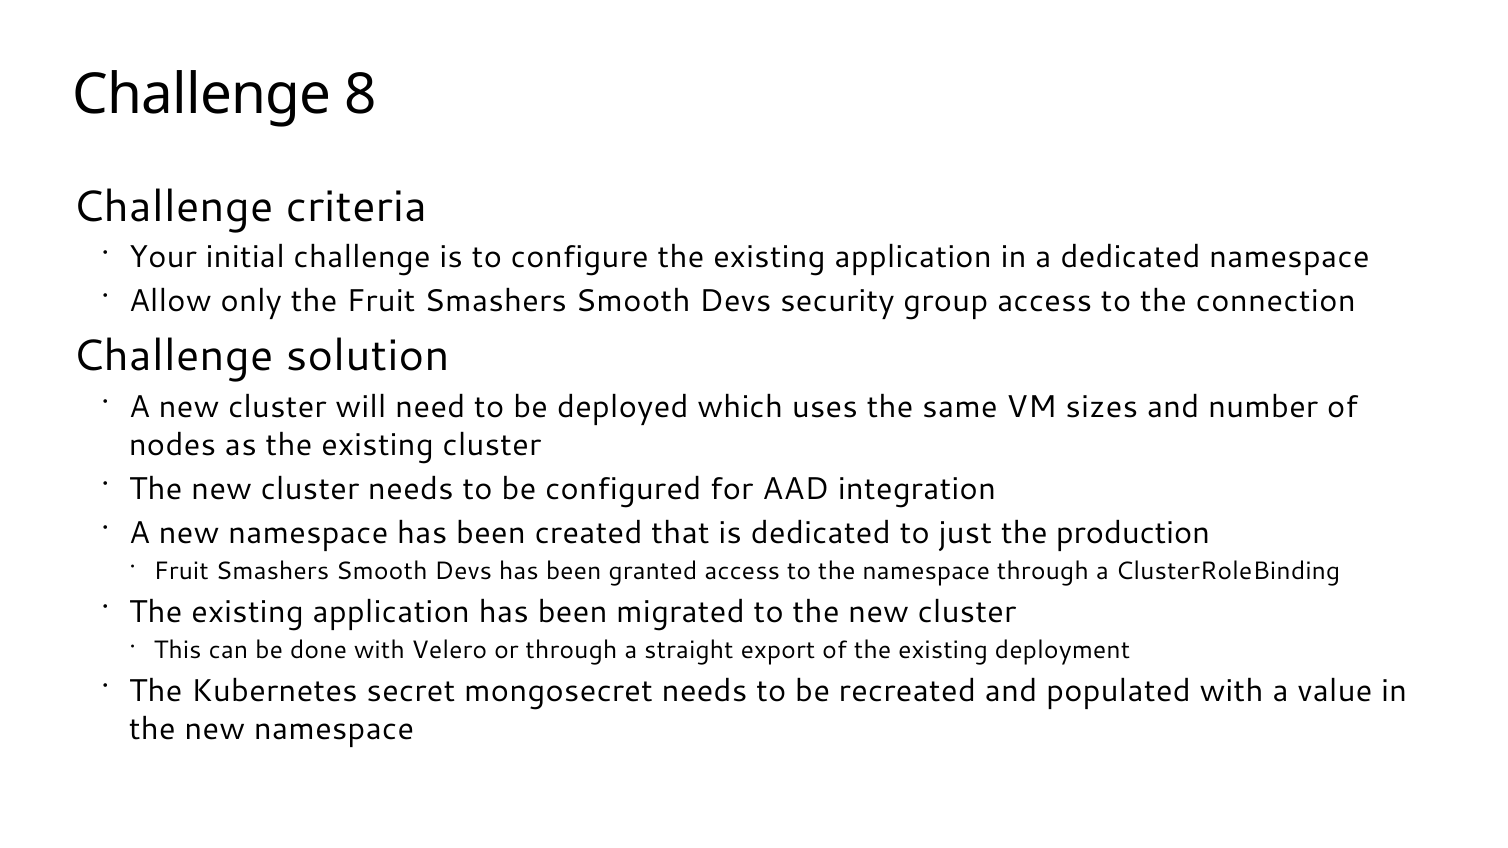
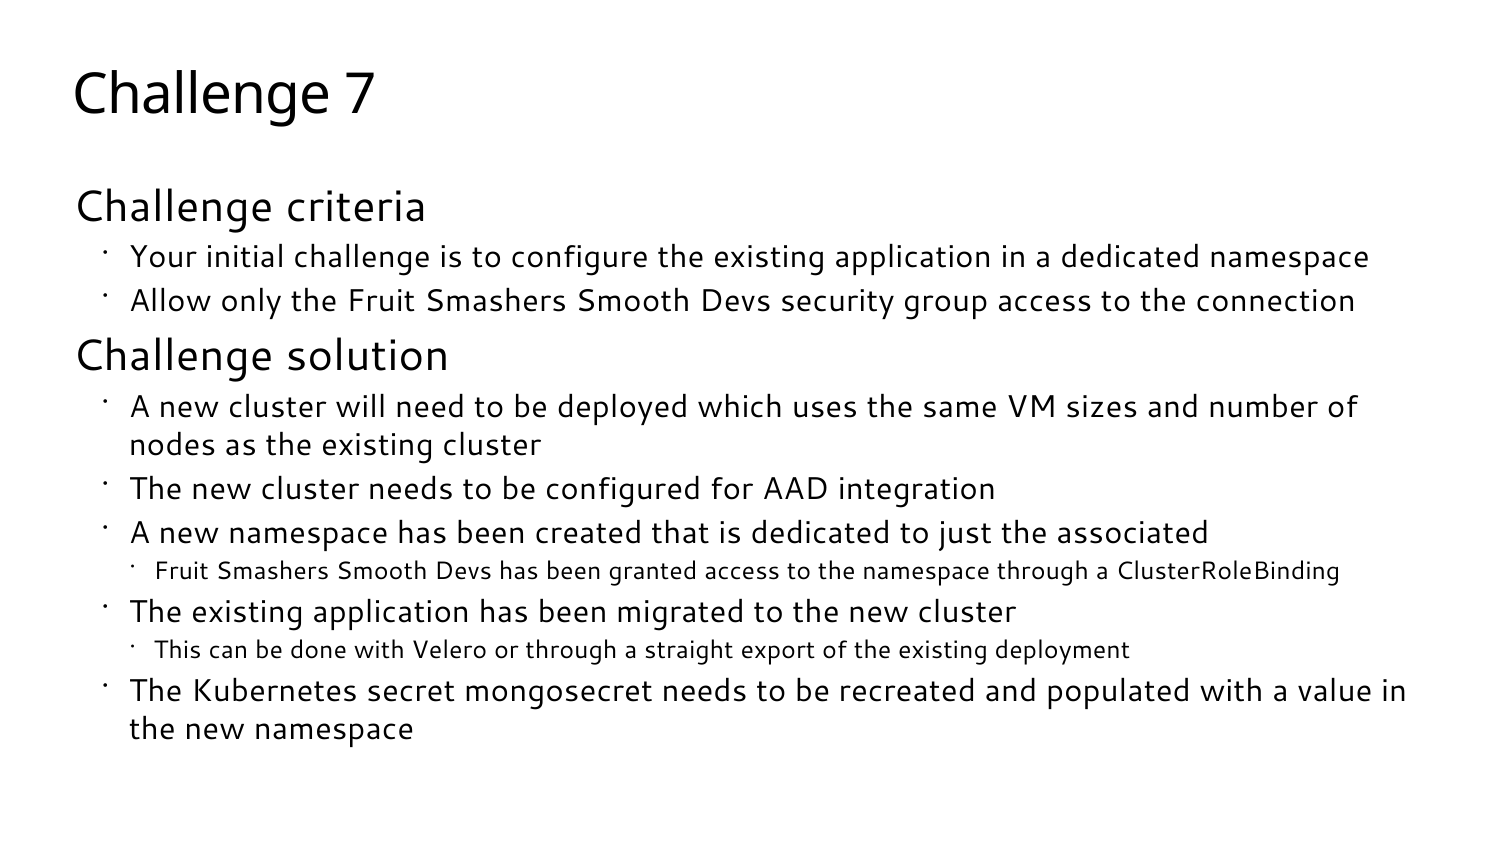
8: 8 -> 7 (361, 94)
production: production -> associated (1133, 533)
